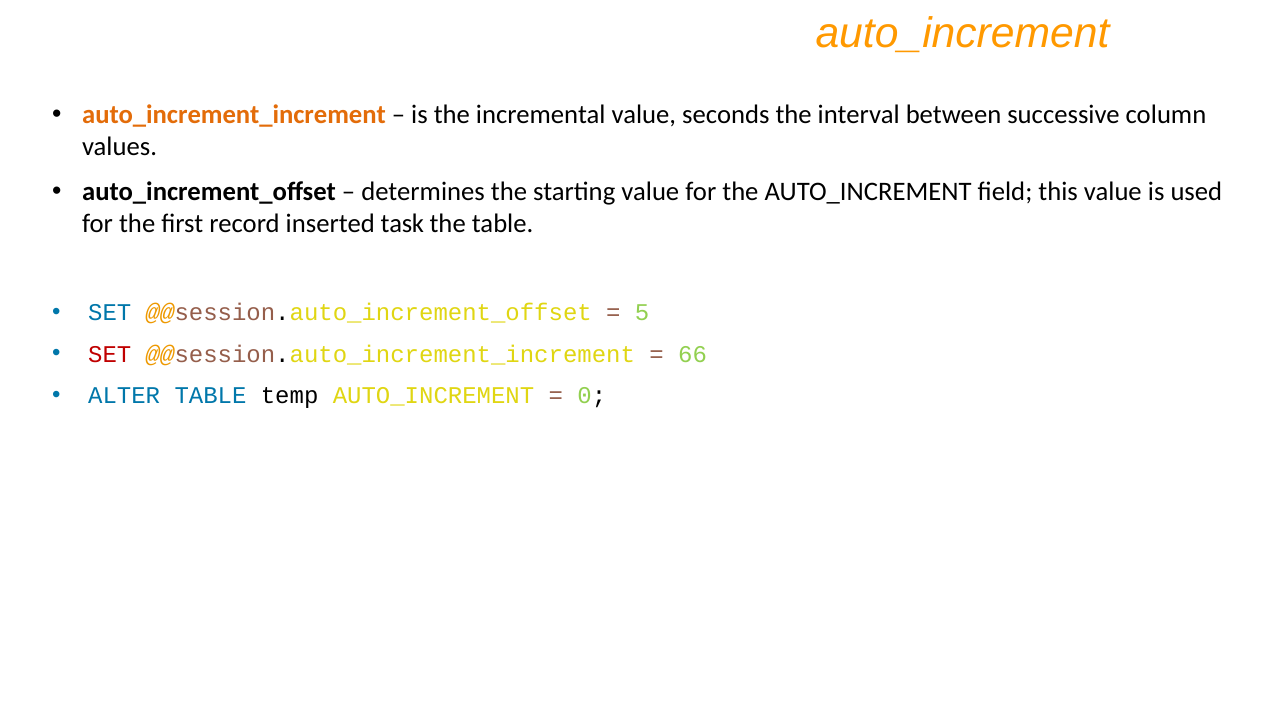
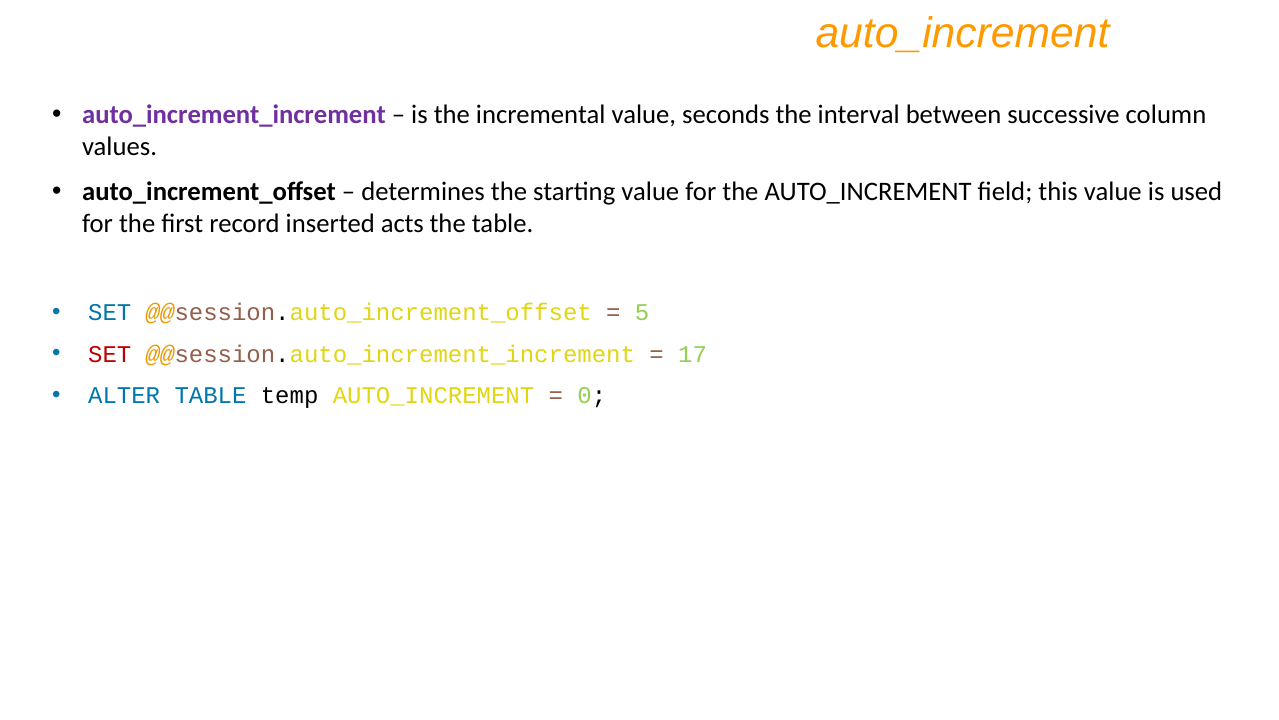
auto_increment_increment colour: orange -> purple (234, 115)
task: task -> acts (402, 224)
66: 66 -> 17 (693, 354)
